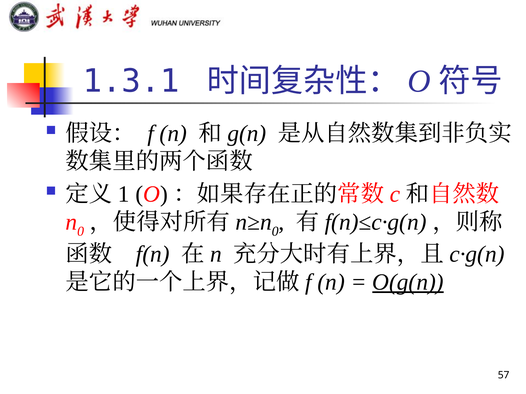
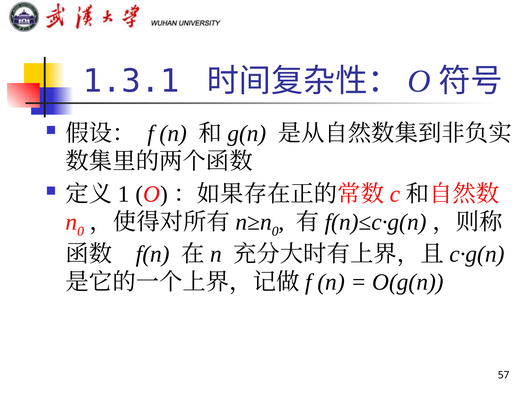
O(g(n underline: present -> none (408, 282)
